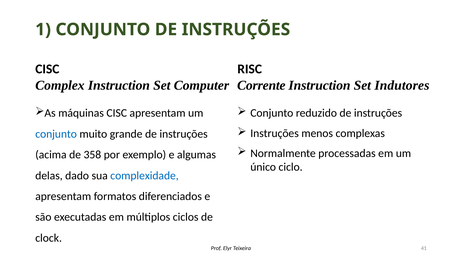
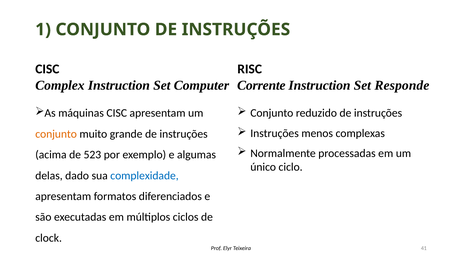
Indutores: Indutores -> Responde (402, 85)
conjunto colour: blue -> orange (56, 134)
358: 358 -> 523 (92, 155)
